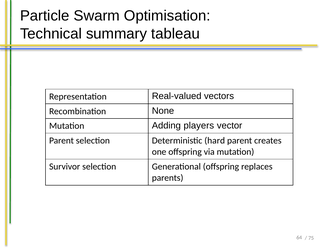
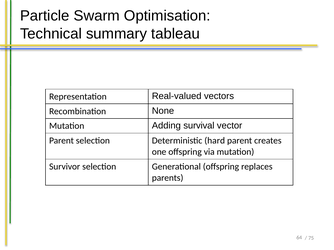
players: players -> survival (199, 126)
